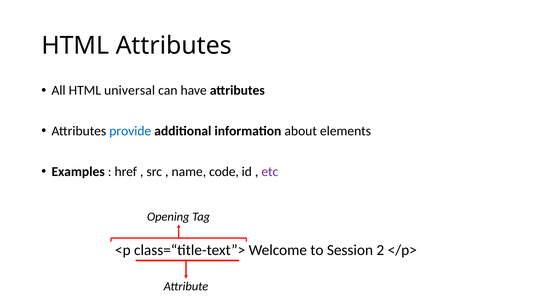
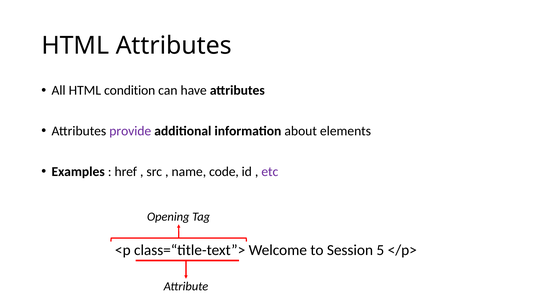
universal: universal -> condition (130, 91)
provide colour: blue -> purple (130, 131)
2: 2 -> 5 (380, 251)
